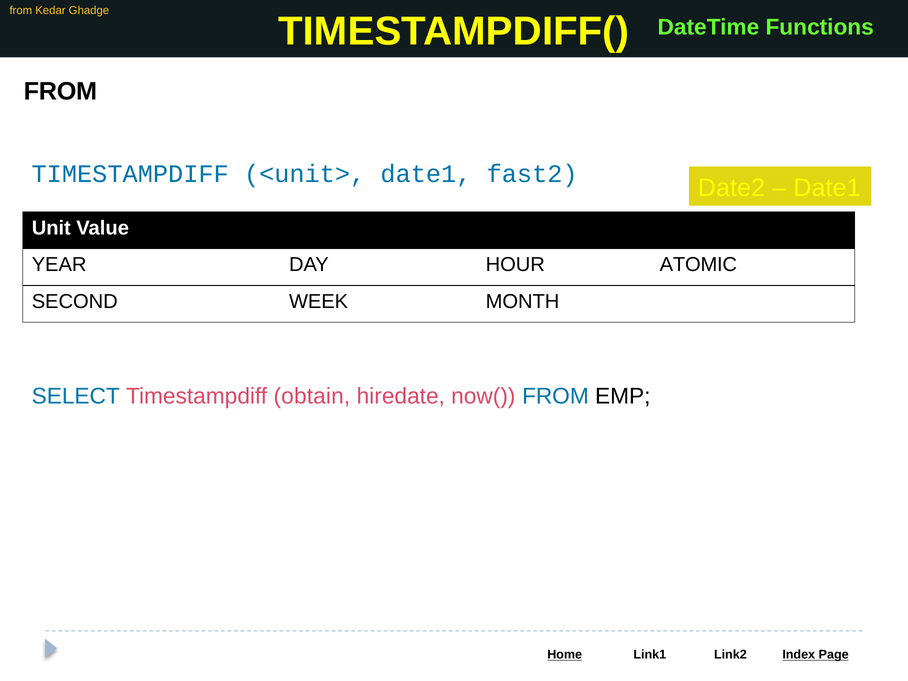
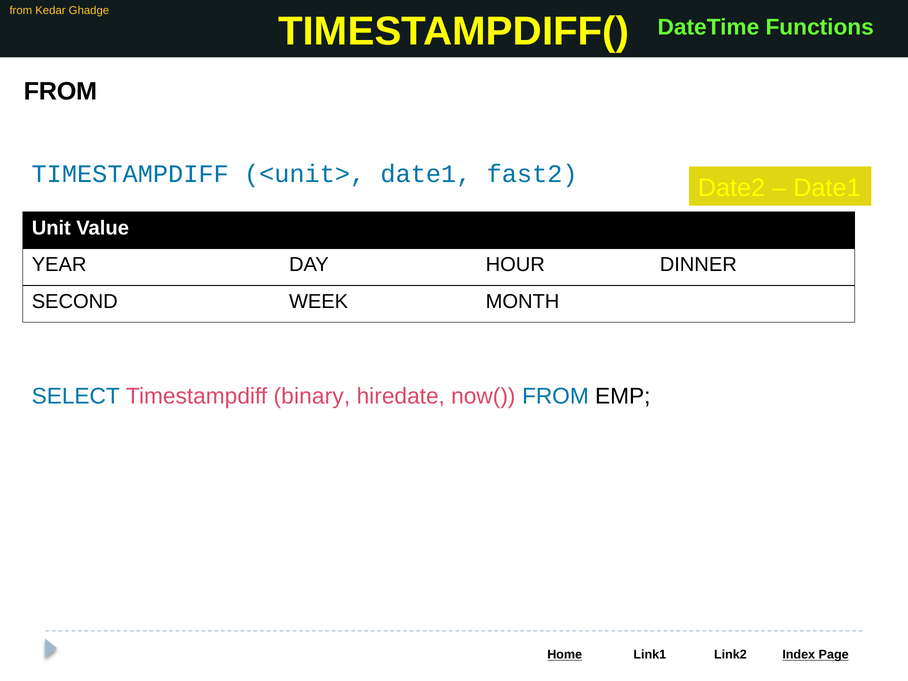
ATOMIC: ATOMIC -> DINNER (698, 265)
obtain: obtain -> binary (312, 396)
